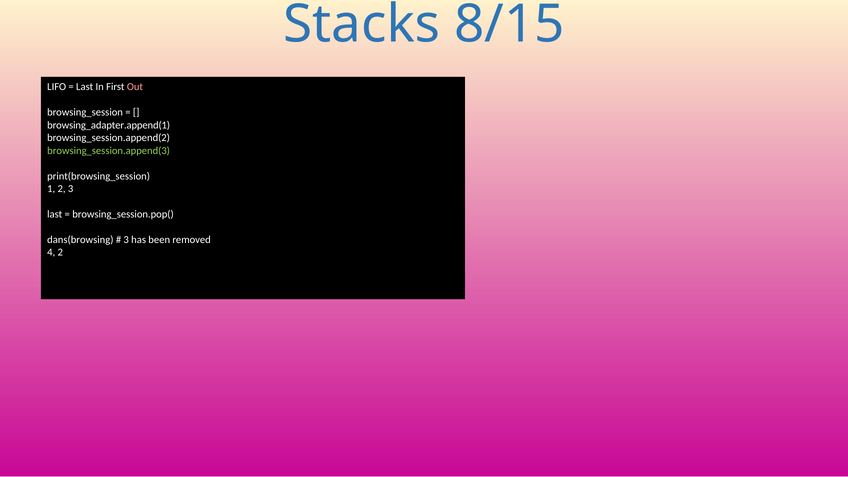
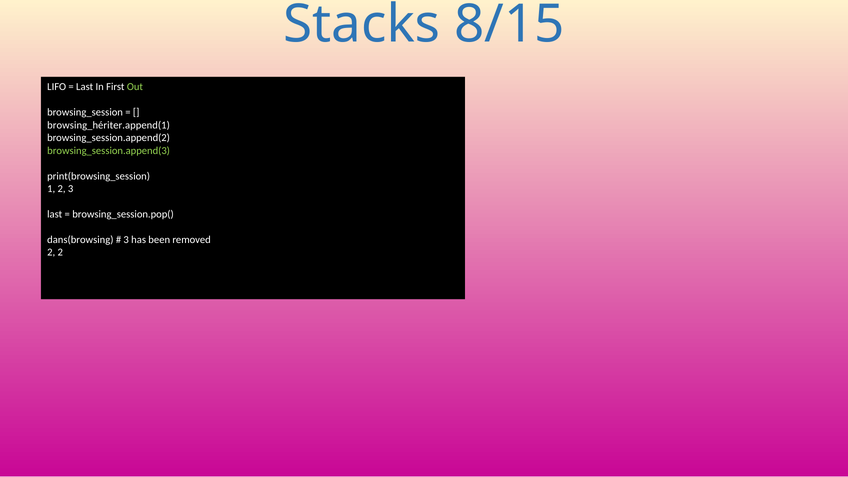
Out colour: pink -> light green (135, 87)
browsing_adapter.append(1: browsing_adapter.append(1 -> browsing_hériter.append(1 (109, 125)
4: 4 -> 2 (51, 252)
